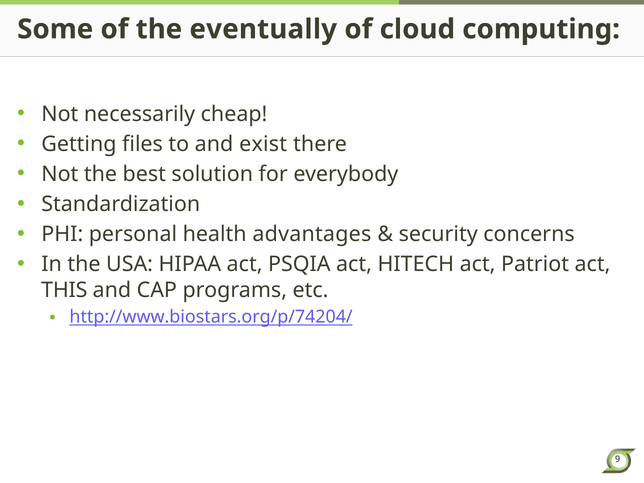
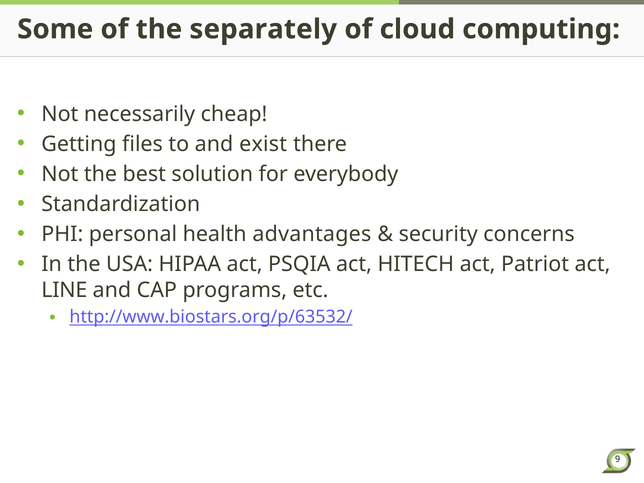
eventually: eventually -> separately (263, 29)
THIS: THIS -> LINE (64, 290)
http://www.biostars.org/p/74204/: http://www.biostars.org/p/74204/ -> http://www.biostars.org/p/63532/ (211, 317)
